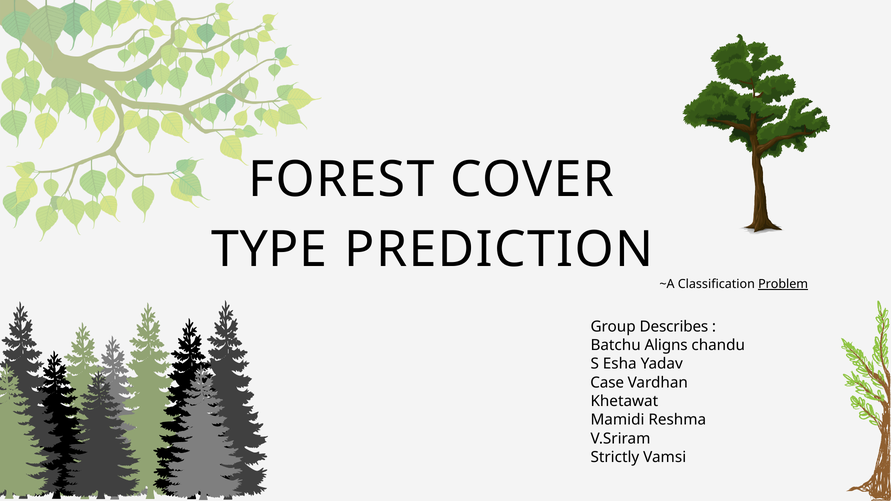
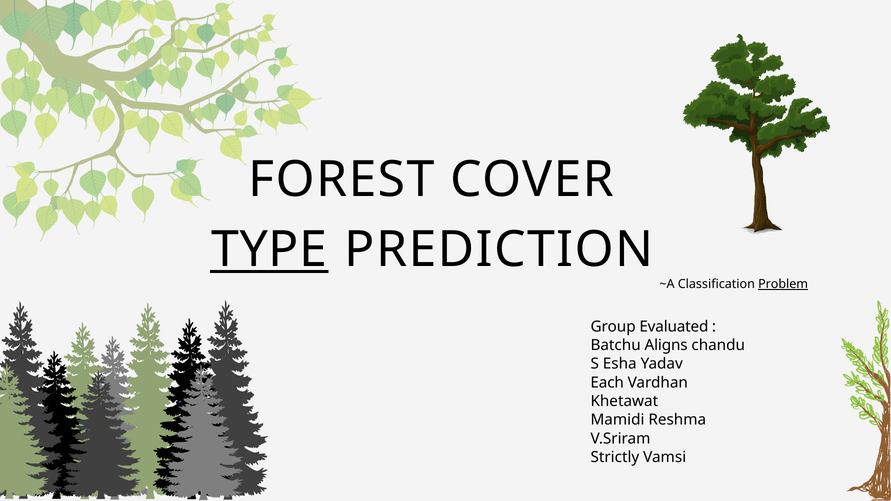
TYPE underline: none -> present (269, 250)
Describes: Describes -> Evaluated (674, 327)
Case: Case -> Each (607, 383)
